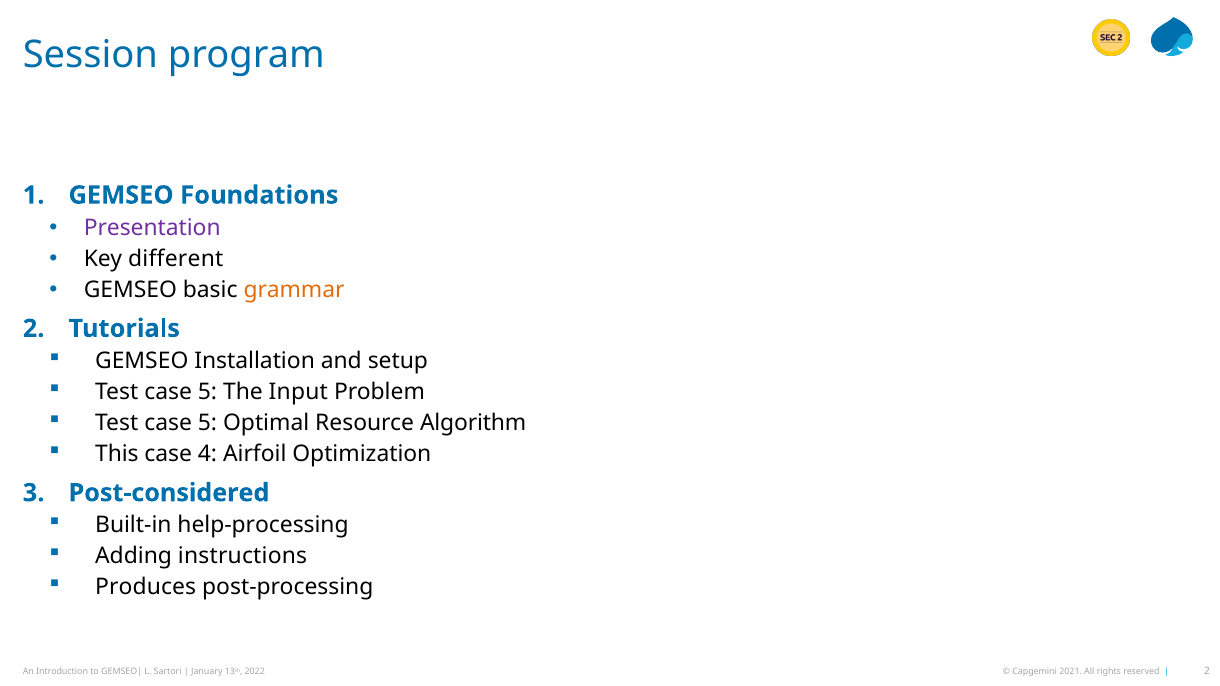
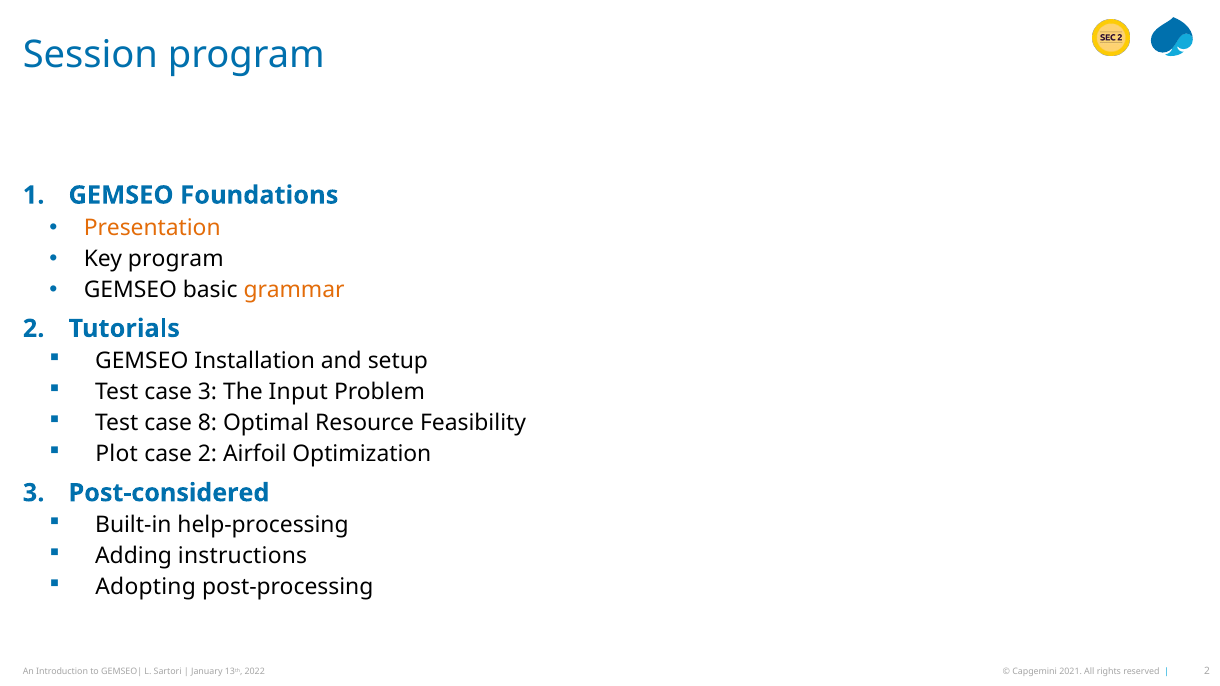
Presentation colour: purple -> orange (152, 228)
Key different: different -> program (176, 259)
5: 5 -> 3 (208, 392)
5: 5 -> 8 (208, 423)
Algorithm: Algorithm -> Feasibility (473, 423)
This: This -> Plot (117, 454)
case 4: 4 -> 2 (208, 454)
Produces: Produces -> Adopting (146, 588)
